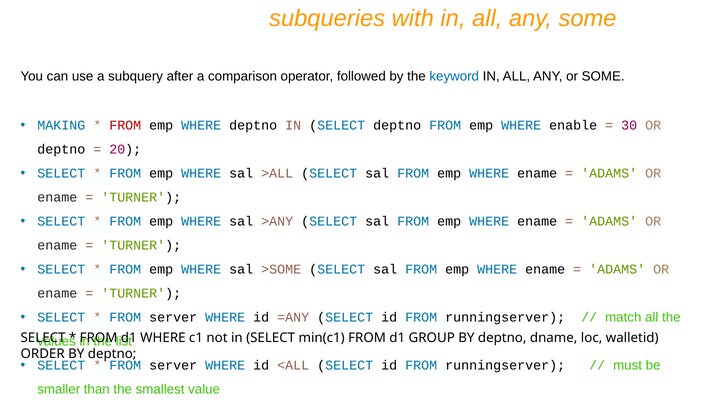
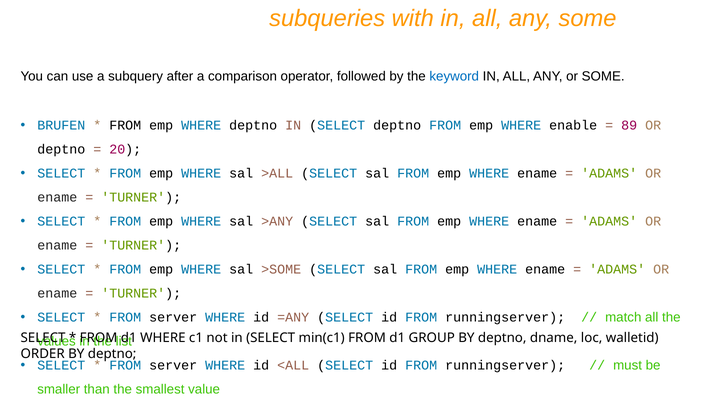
MAKING: MAKING -> BRUFEN (61, 125)
FROM colour: red -> black (125, 125)
30: 30 -> 89 (629, 125)
